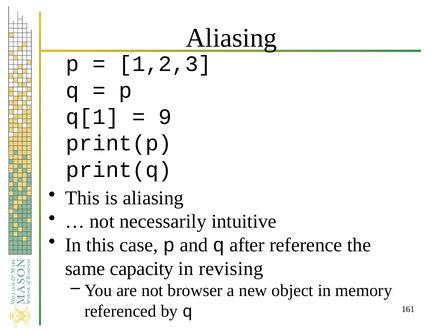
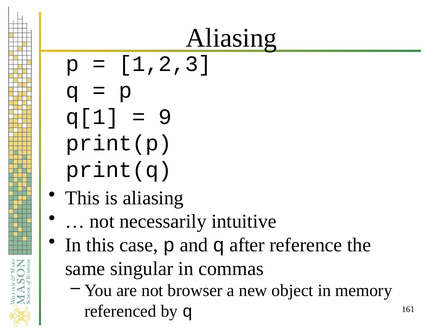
capacity: capacity -> singular (142, 268)
revising: revising -> commas (231, 268)
